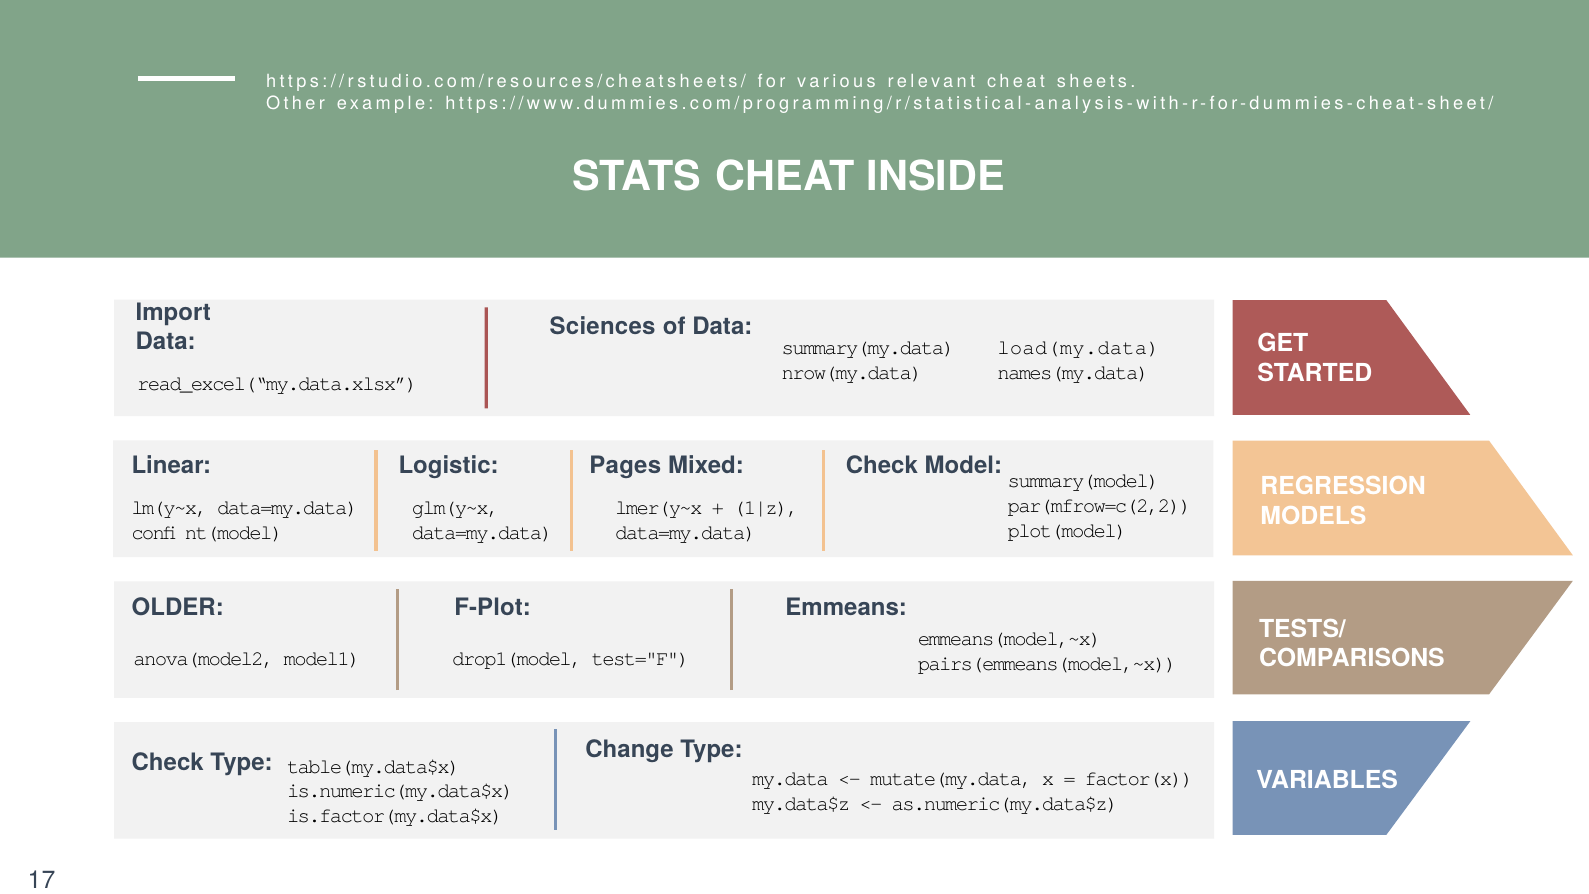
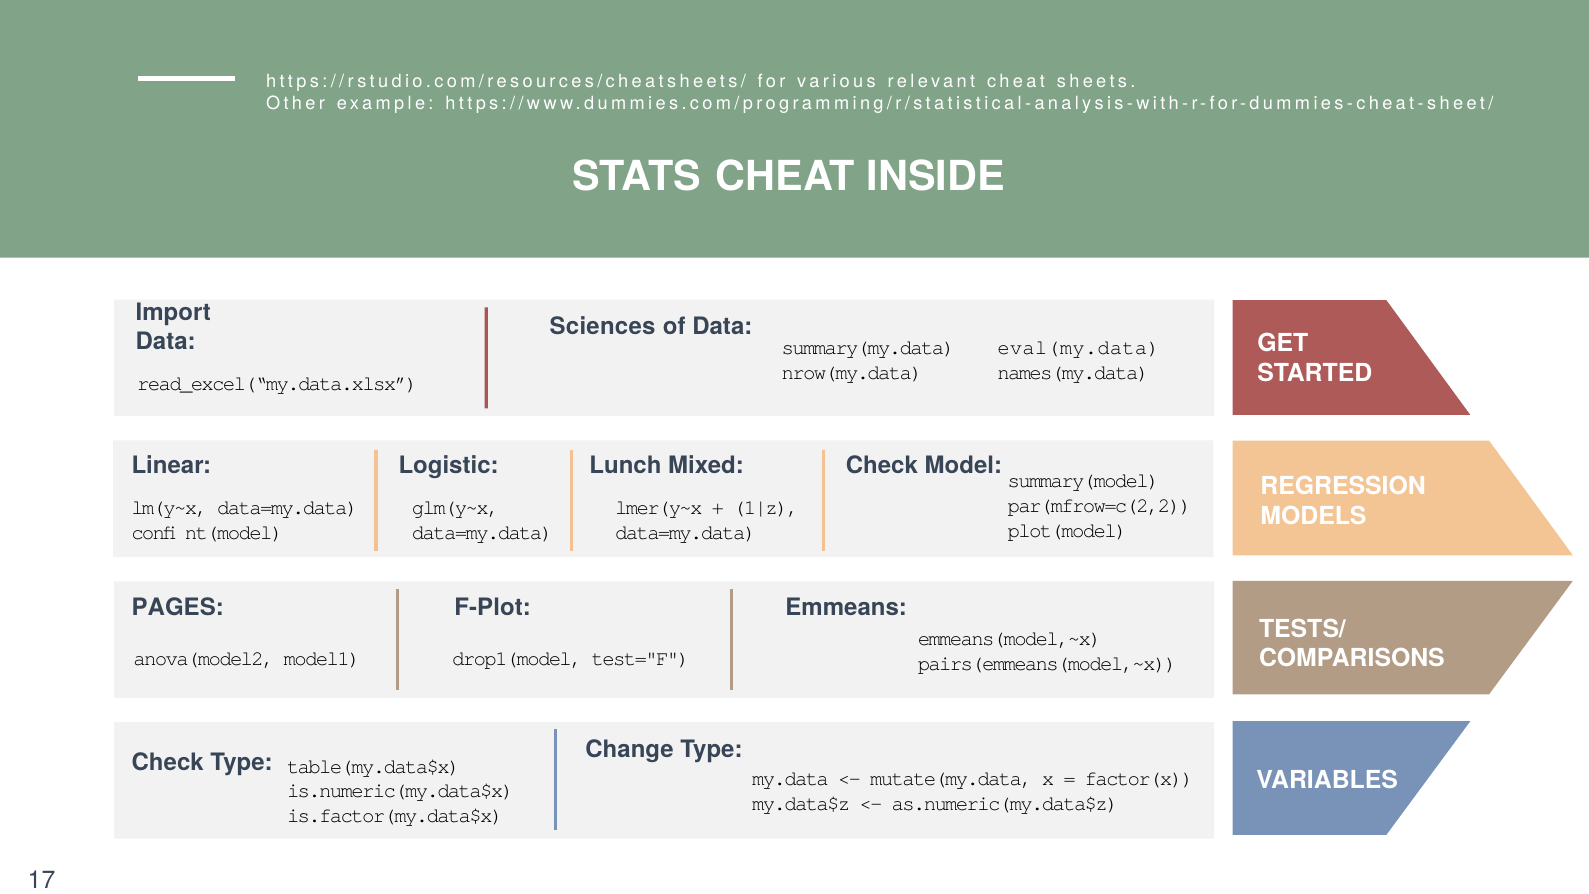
load(my.data: load(my.data -> eval(my.data (1079, 348)
Pages: Pages -> Lunch (625, 465)
OLDER: OLDER -> PAGES (178, 608)
